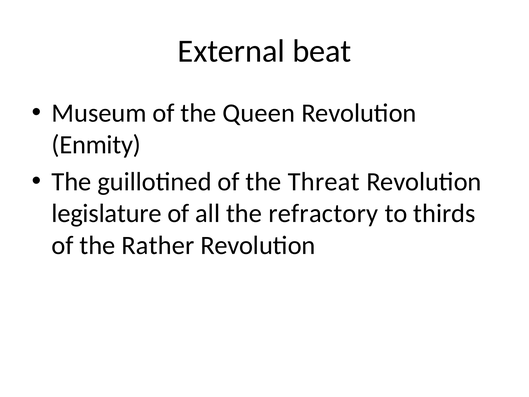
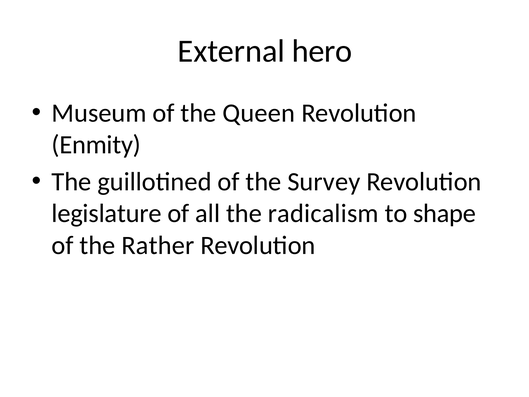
beat: beat -> hero (322, 51)
Threat: Threat -> Survey (324, 182)
refractory: refractory -> radicalism (323, 213)
thirds: thirds -> shape (445, 213)
